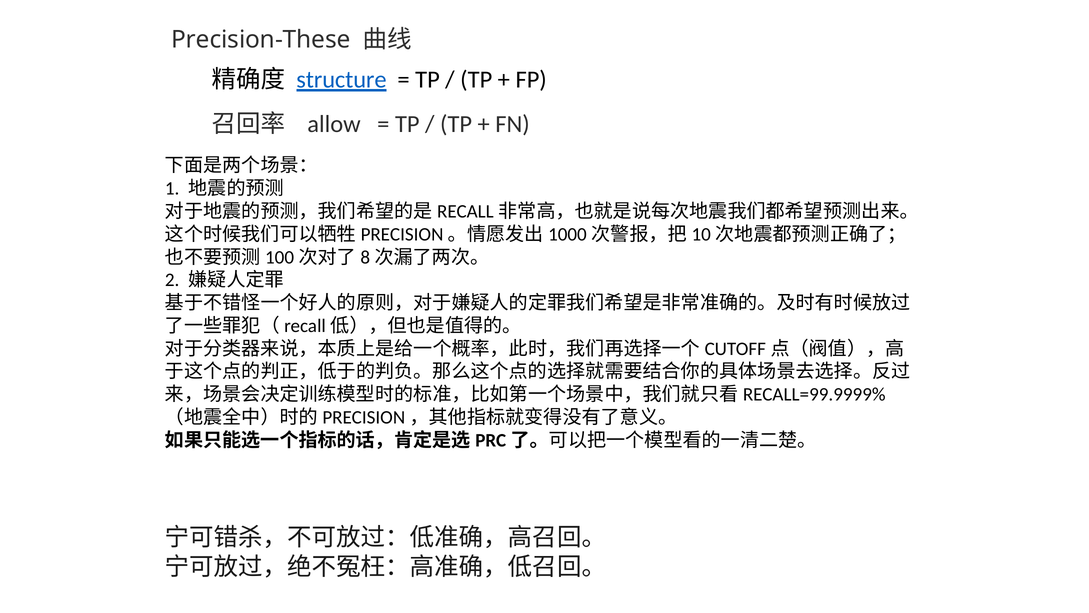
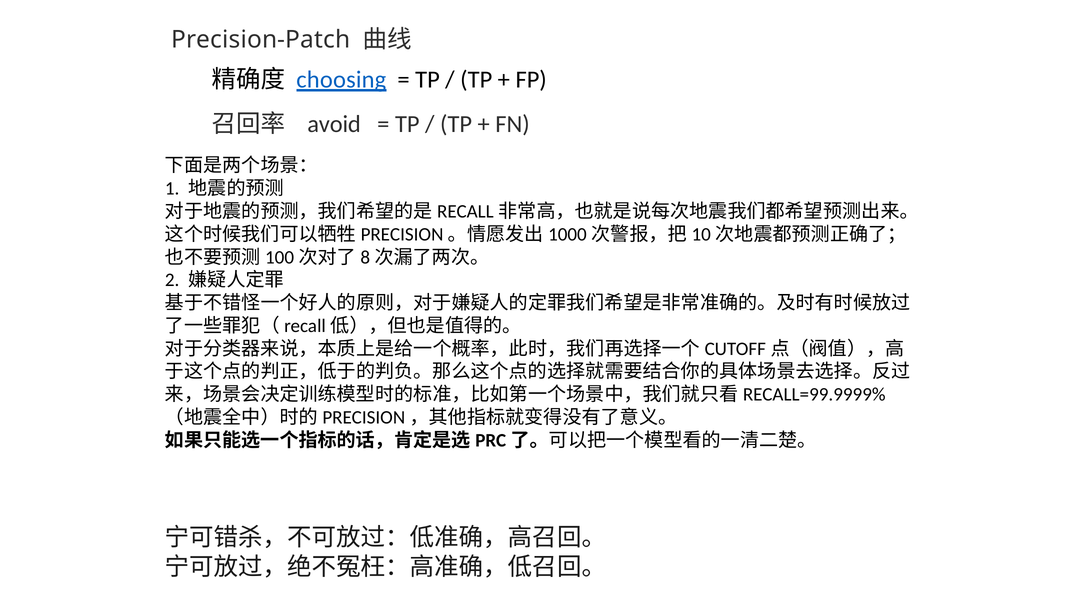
Precision-These: Precision-These -> Precision-Patch (261, 40)
structure: structure -> choosing (341, 79)
allow: allow -> avoid (334, 124)
